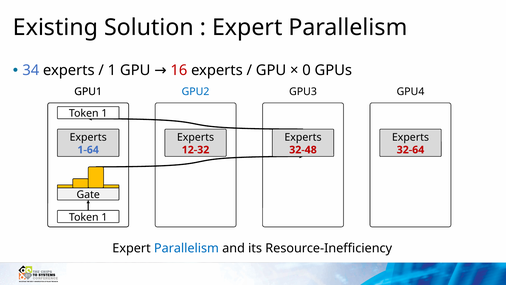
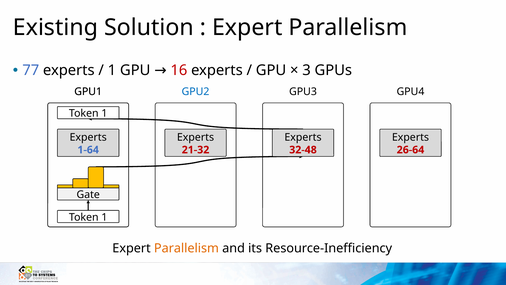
34: 34 -> 77 (31, 70)
0: 0 -> 3 (306, 70)
12-32: 12-32 -> 21-32 (196, 150)
32-64: 32-64 -> 26-64 (410, 150)
Parallelism colour: blue -> orange (186, 248)
